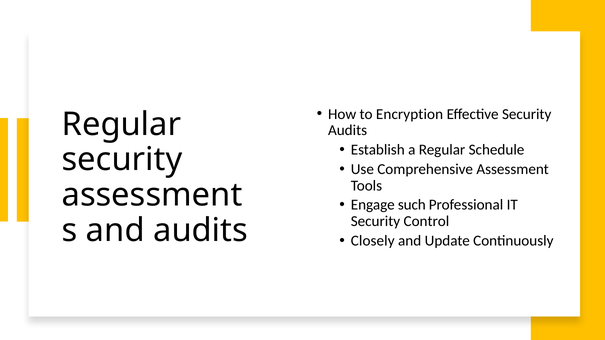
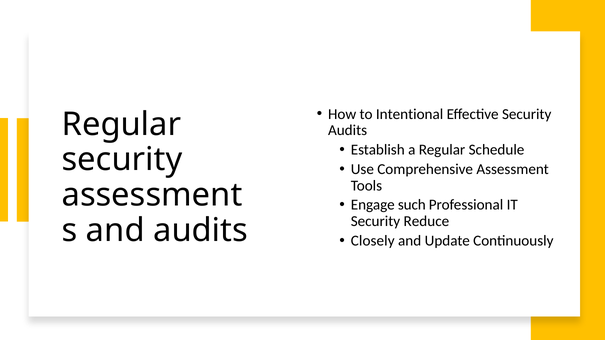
Encryption: Encryption -> Intentional (410, 114)
Control: Control -> Reduce (426, 222)
